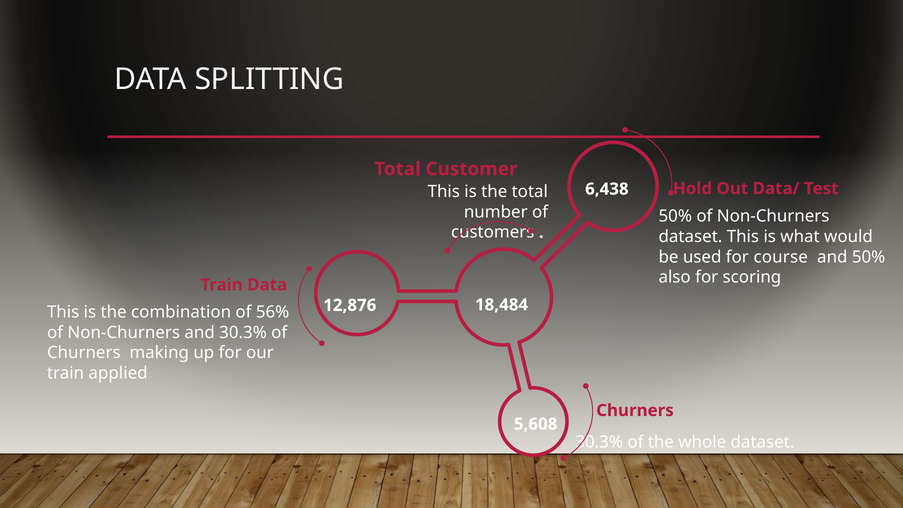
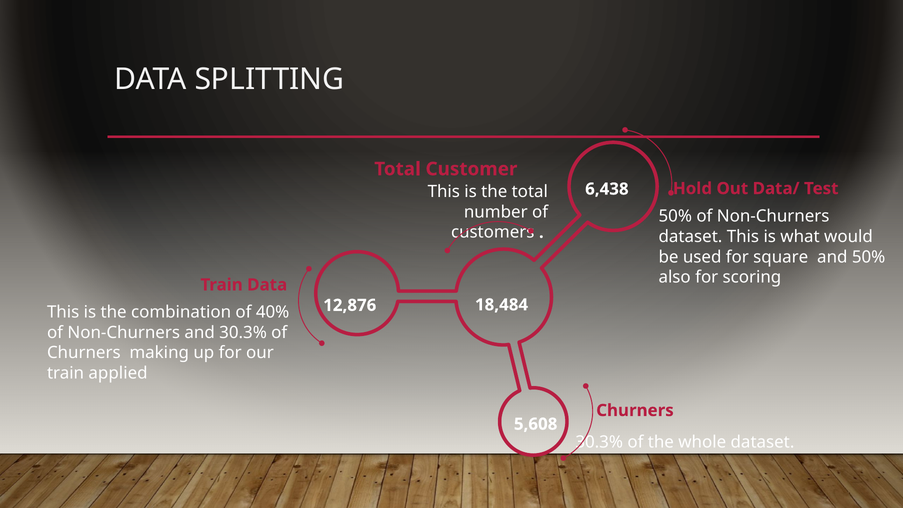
course: course -> square (781, 257)
56%: 56% -> 40% (273, 312)
